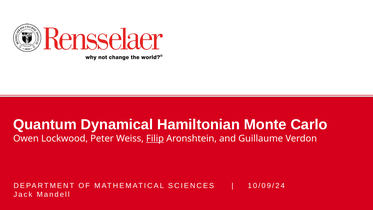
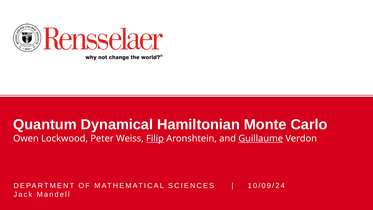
Guillaume underline: none -> present (261, 138)
